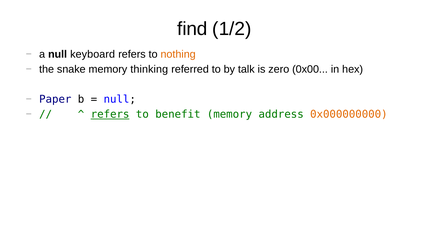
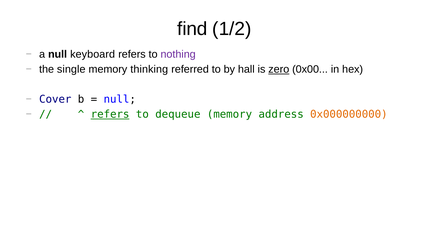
nothing colour: orange -> purple (178, 55)
snake: snake -> single (71, 70)
talk: talk -> hall (246, 70)
zero underline: none -> present (279, 70)
Paper: Paper -> Cover (55, 100)
benefit: benefit -> dequeue (178, 115)
